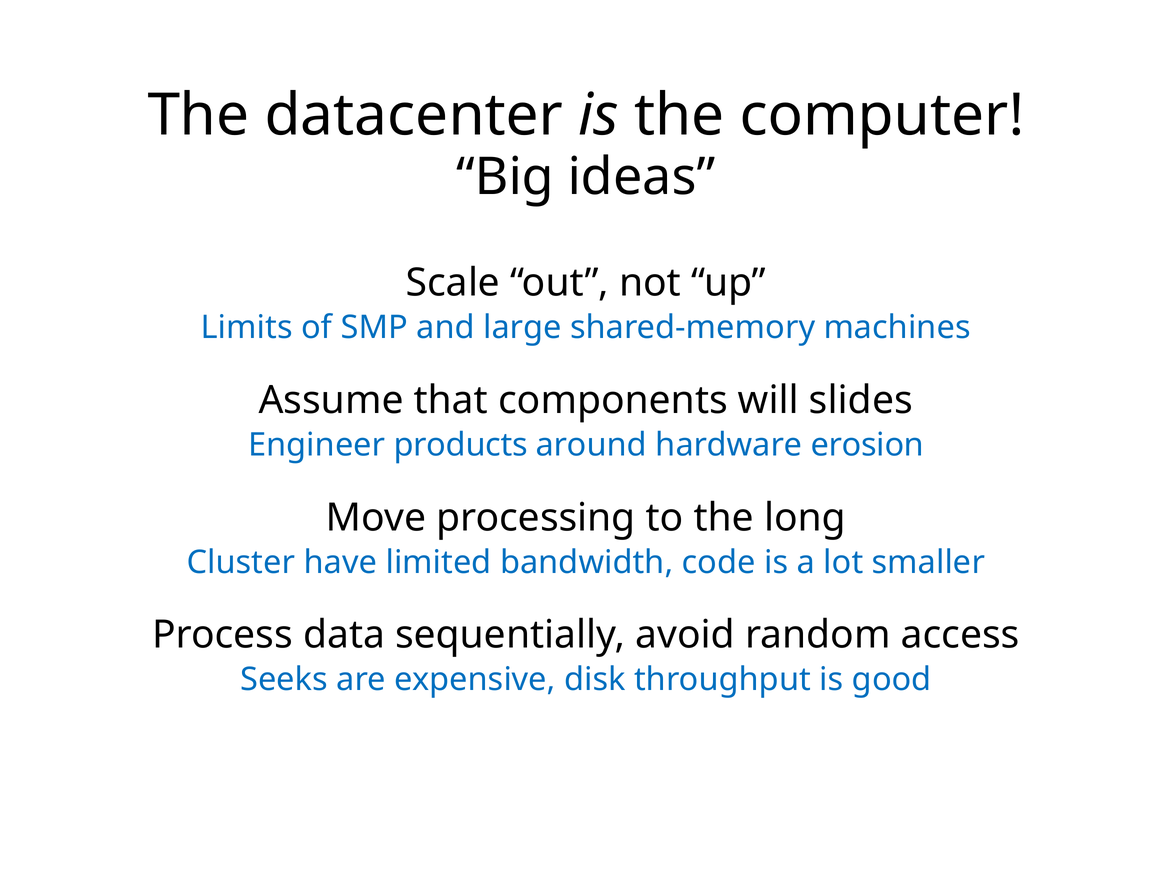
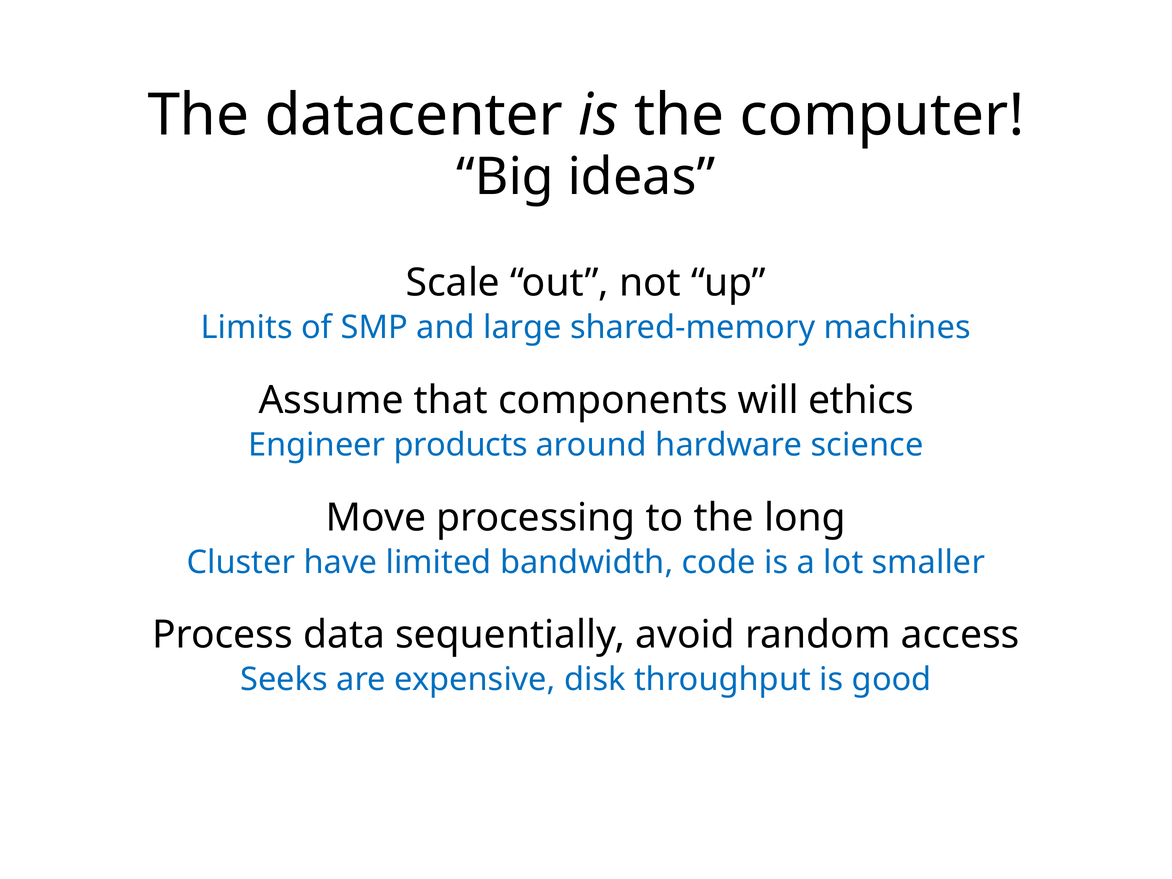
slides: slides -> ethics (861, 401)
erosion: erosion -> science (867, 445)
